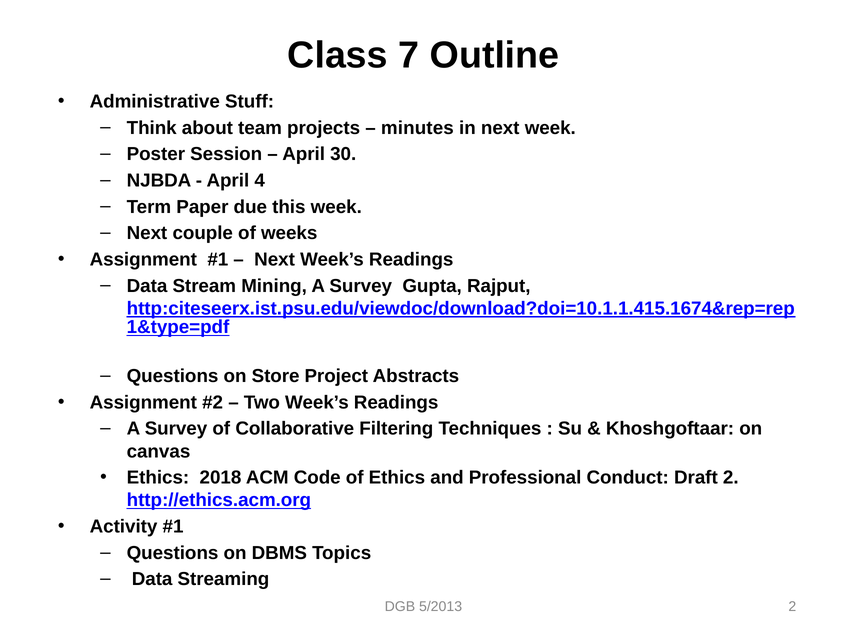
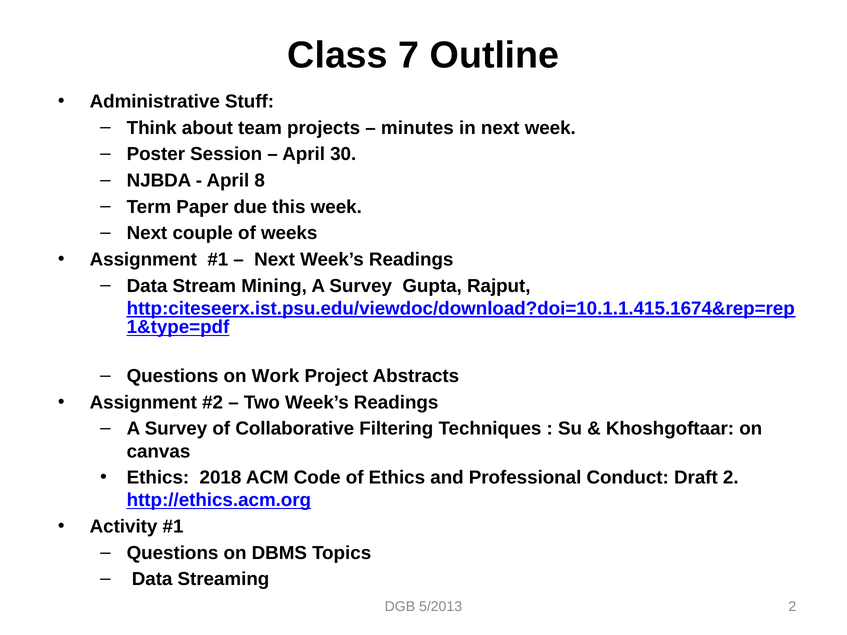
4: 4 -> 8 (260, 181)
Store: Store -> Work (275, 376)
